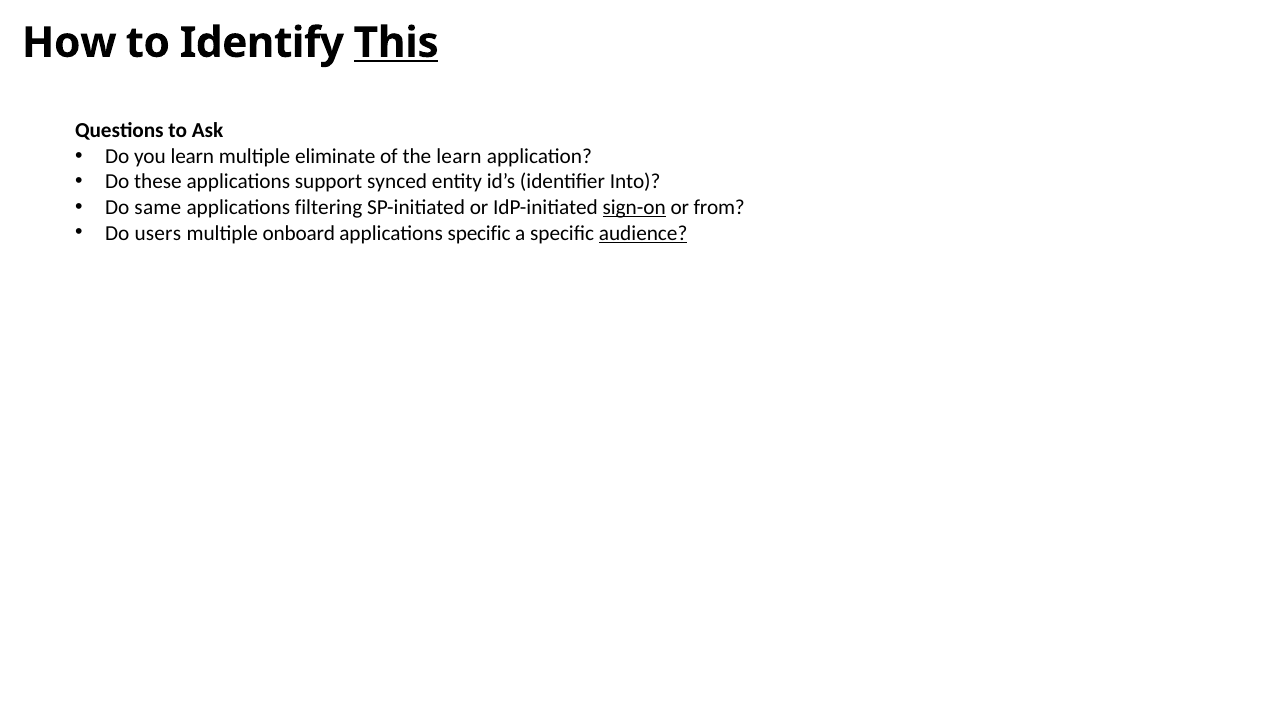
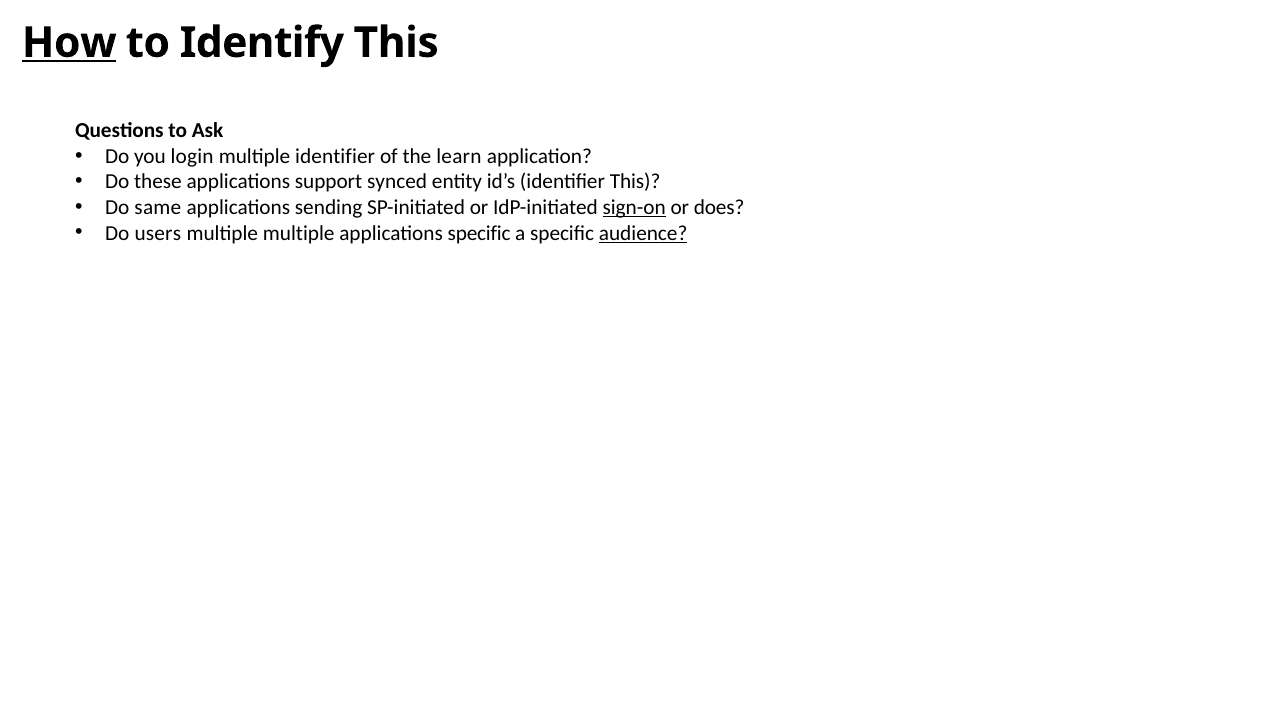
How underline: none -> present (69, 43)
This underline: present -> none (396, 43)
you learn: learn -> login (192, 156)
multiple eliminate: eliminate -> identifier (335, 156)
identifier Into: Into -> This (635, 182)
filtering: filtering -> sending (329, 207)
from: from -> does (719, 207)
multiple onboard: onboard -> multiple (299, 233)
